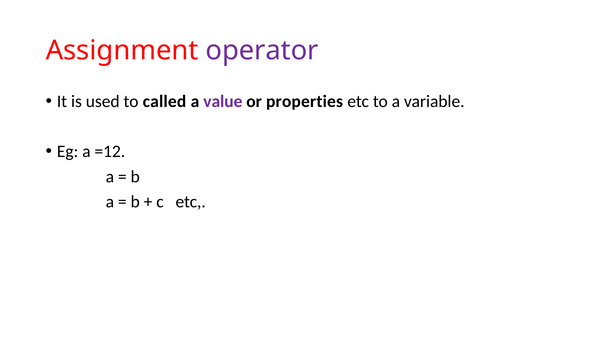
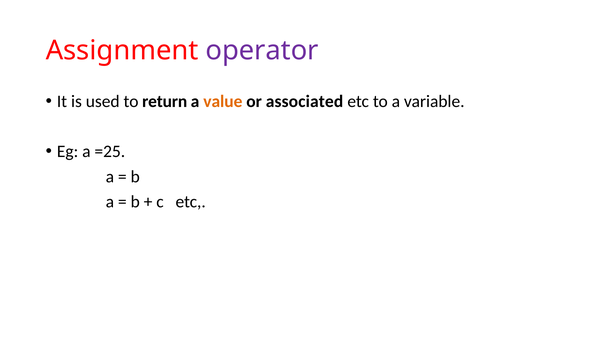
called: called -> return (165, 101)
value colour: purple -> orange (223, 101)
properties: properties -> associated (305, 101)
=12: =12 -> =25 (110, 152)
